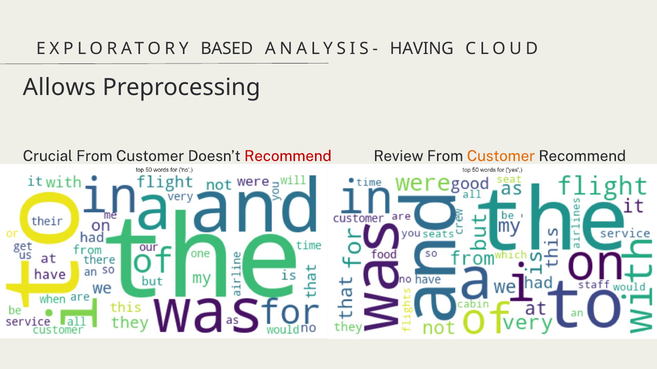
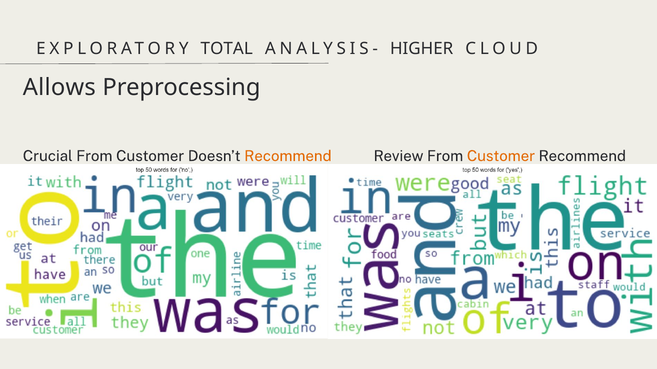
BASED: BASED -> TOTAL (227, 49)
HAVING: HAVING -> HIGHER (422, 49)
Recommend colour: red -> orange (288, 156)
